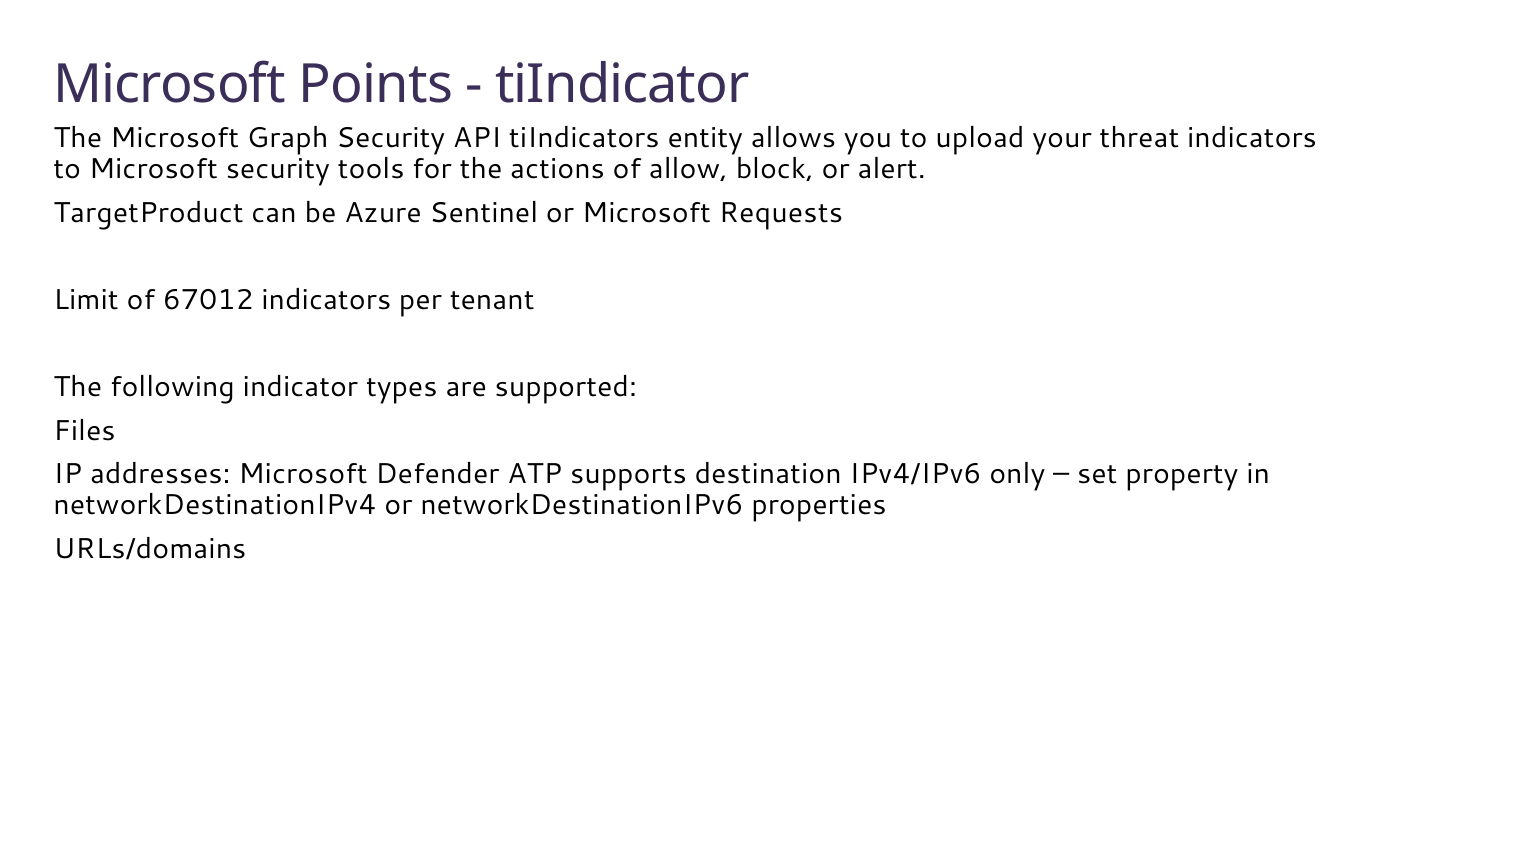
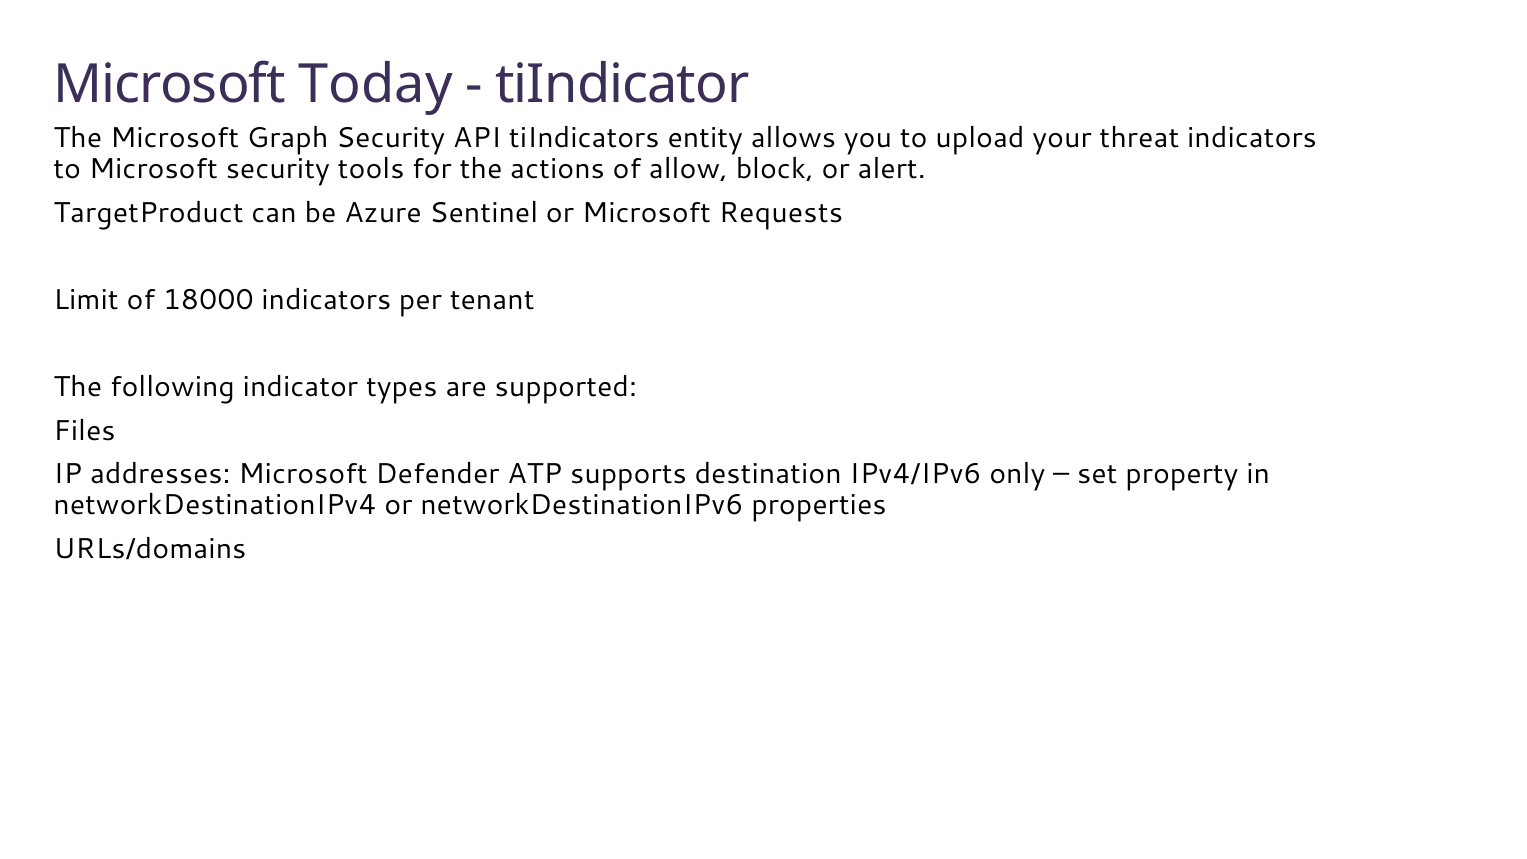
Points: Points -> Today (376, 85)
67012: 67012 -> 18000 (208, 300)
